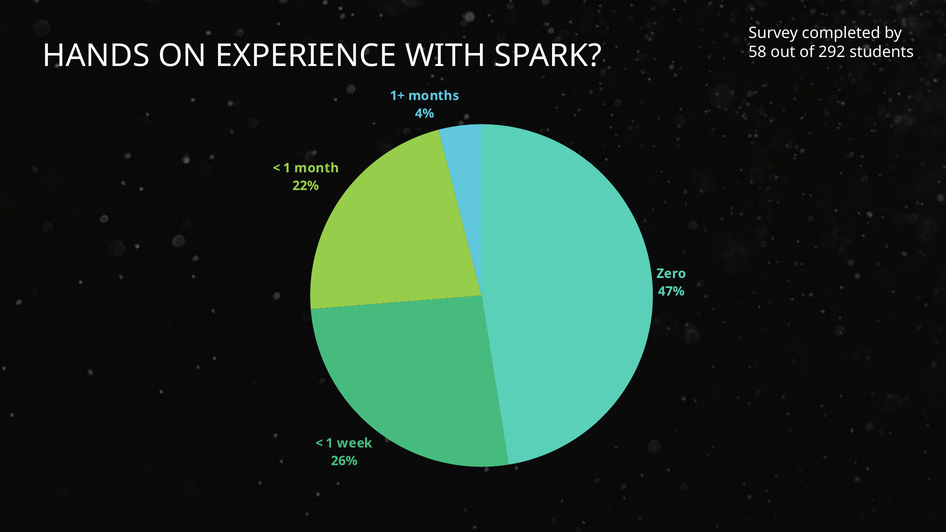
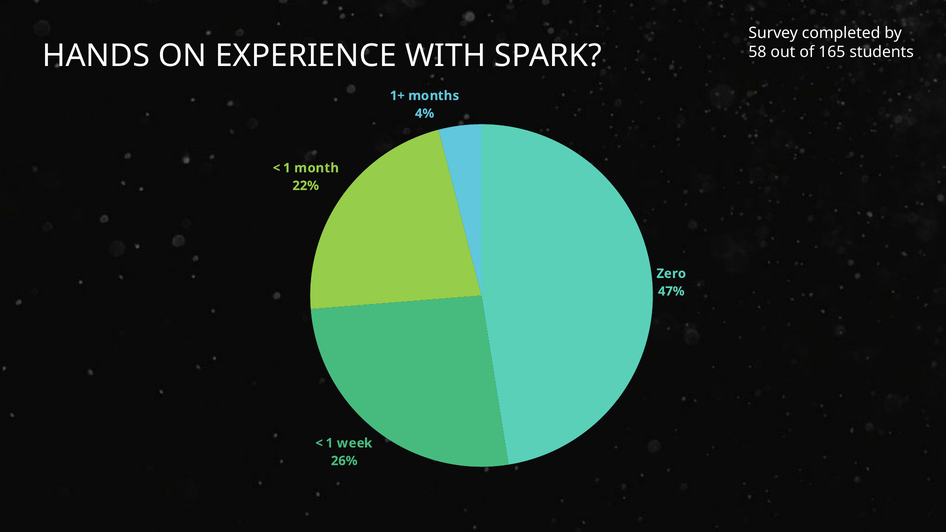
292: 292 -> 165 (832, 52)
